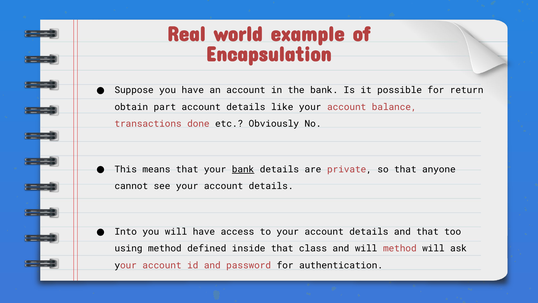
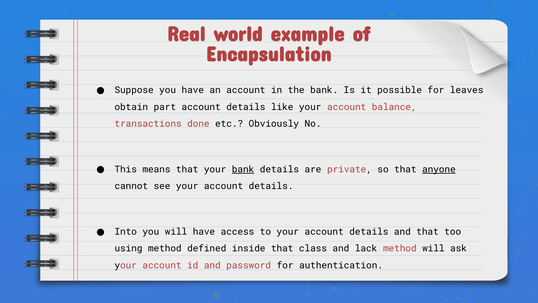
return: return -> leaves (467, 90)
anyone underline: none -> present (439, 169)
and will: will -> lack (366, 248)
